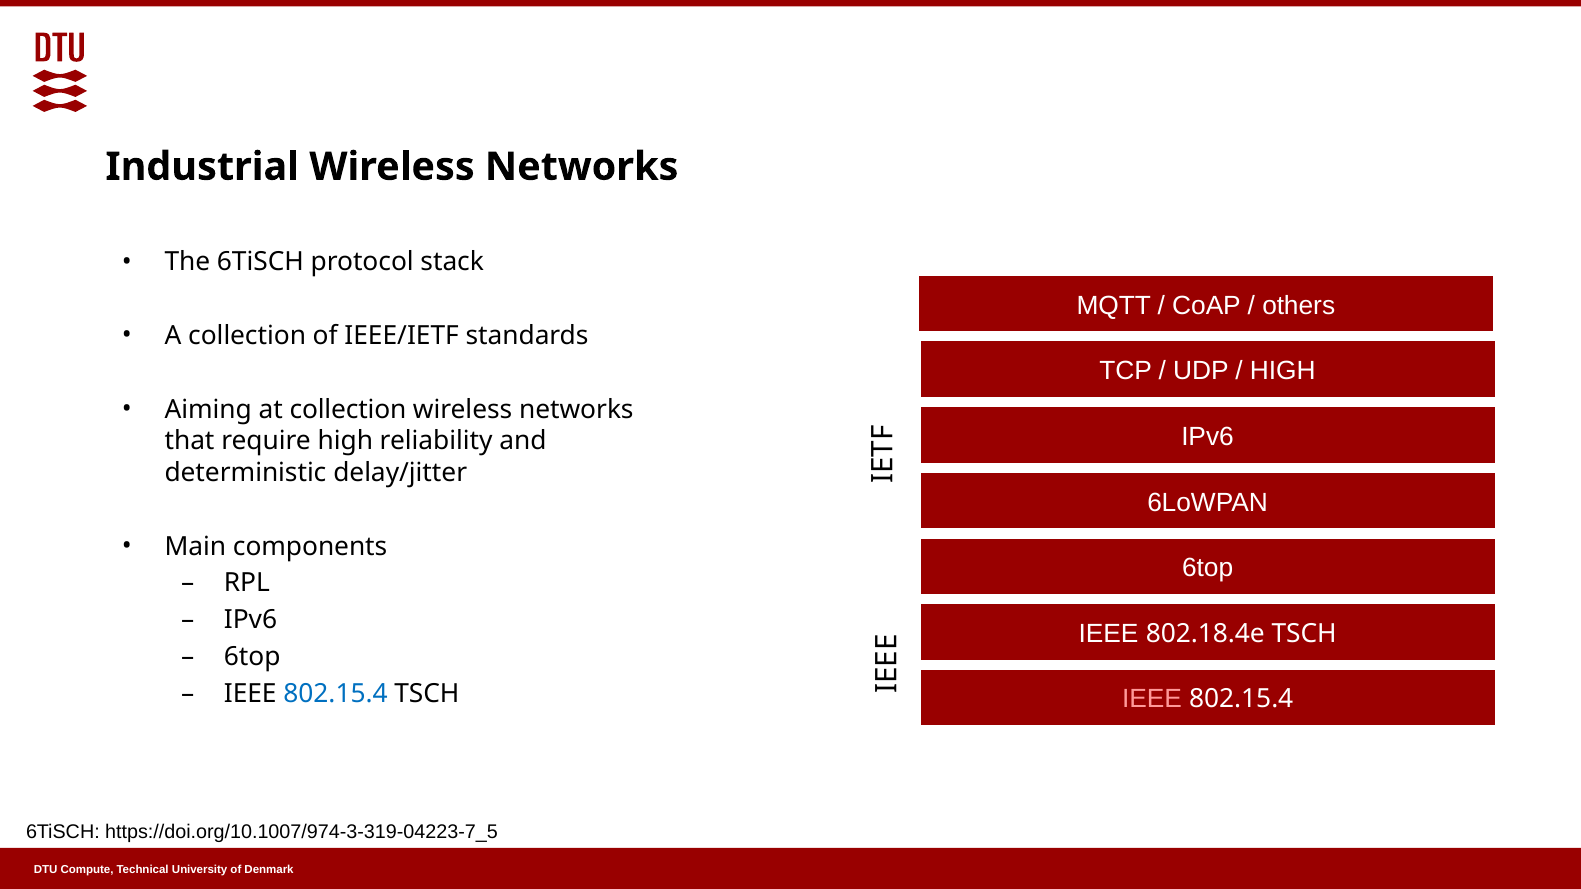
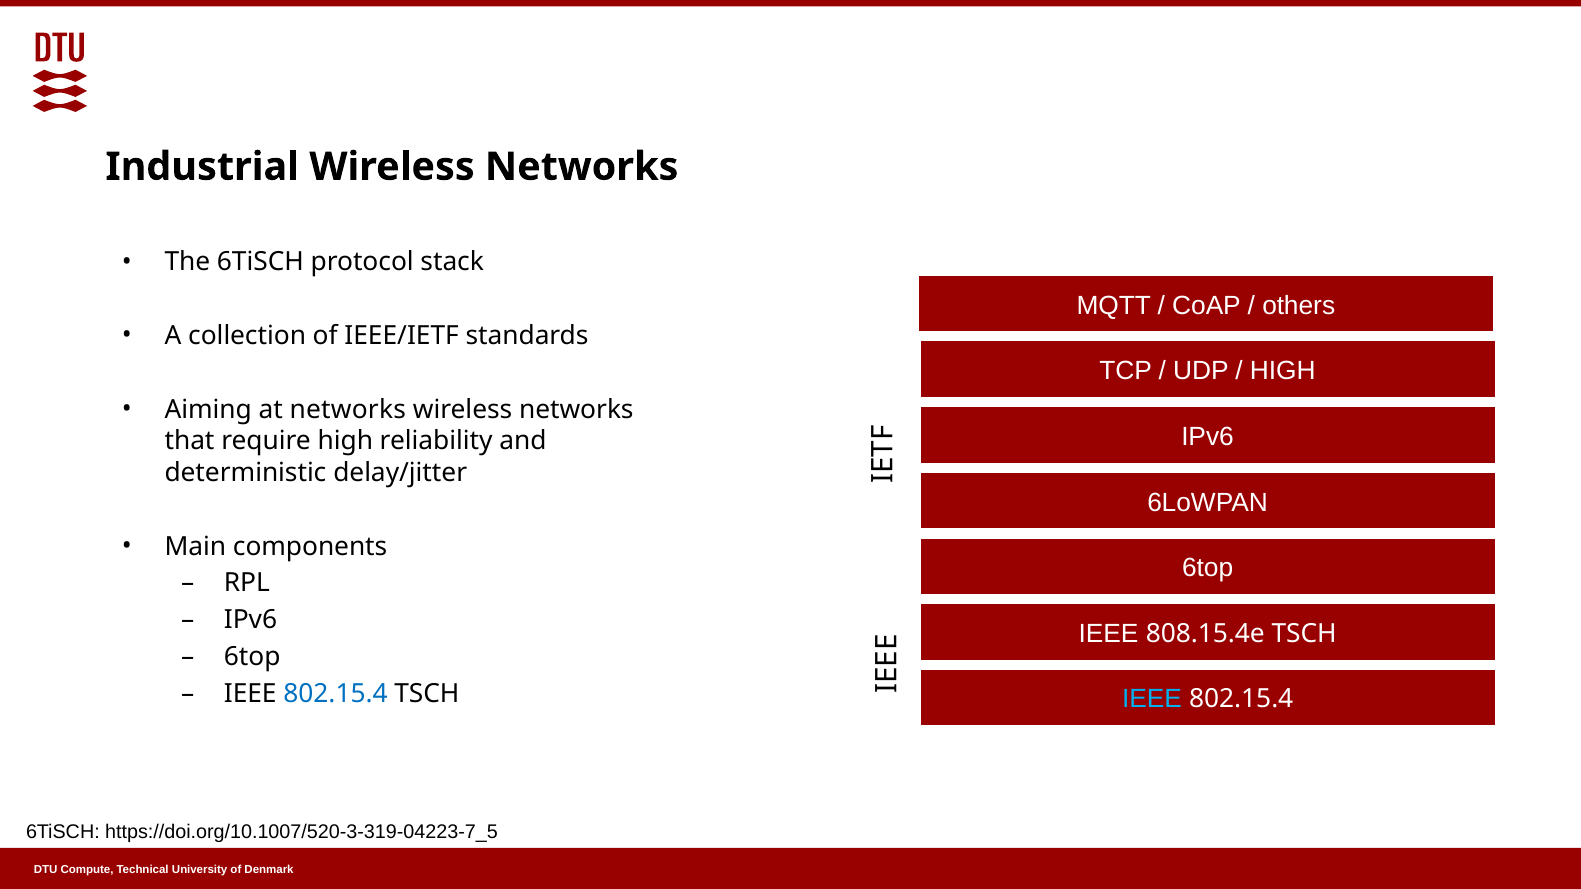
at collection: collection -> networks (348, 410)
802.18.4e: 802.18.4e -> 808.15.4e (1205, 634)
IEEE colour: pink -> light blue (1152, 700)
https://doi.org/10.1007/974-3-319-04223-7_5: https://doi.org/10.1007/974-3-319-04223-7_5 -> https://doi.org/10.1007/520-3-319-04223-7_5 (301, 833)
